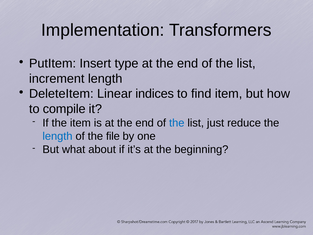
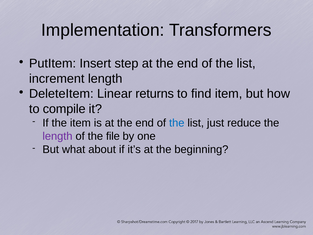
type: type -> step (127, 63)
indices: indices -> returns (155, 94)
length colour: blue -> purple (57, 136)
